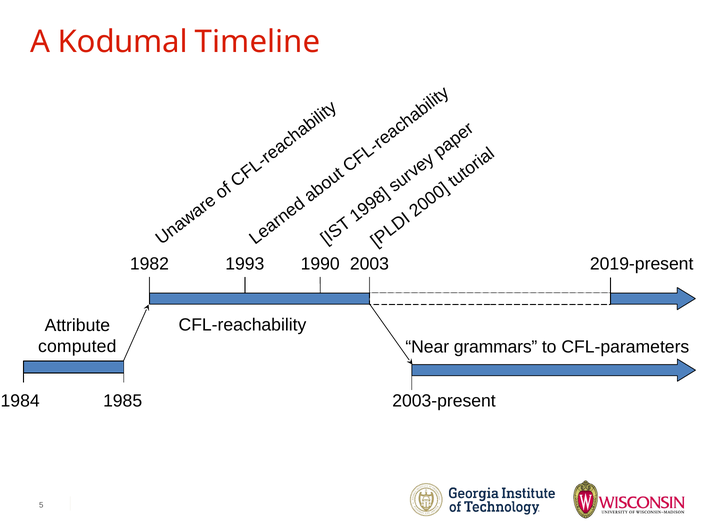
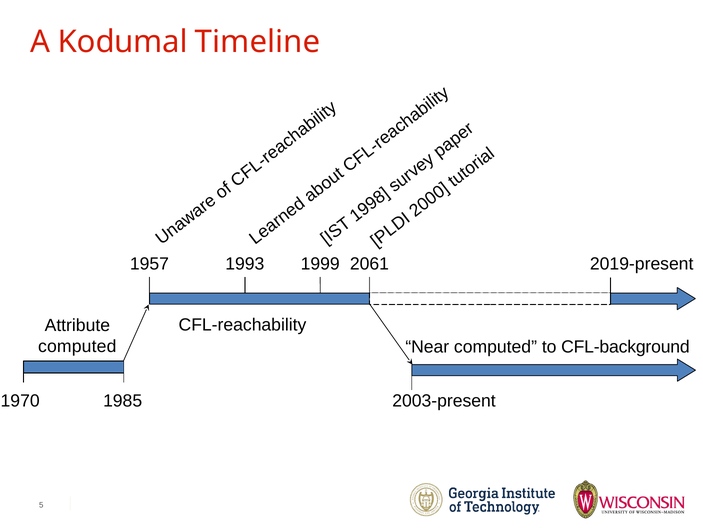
1982: 1982 -> 1957 (149, 264)
1990: 1990 -> 1999 (320, 264)
2003: 2003 -> 2061 (369, 264)
Near grammars: grammars -> computed (495, 347)
CFL-parameters: CFL-parameters -> CFL-background (625, 347)
1984: 1984 -> 1970 (20, 401)
